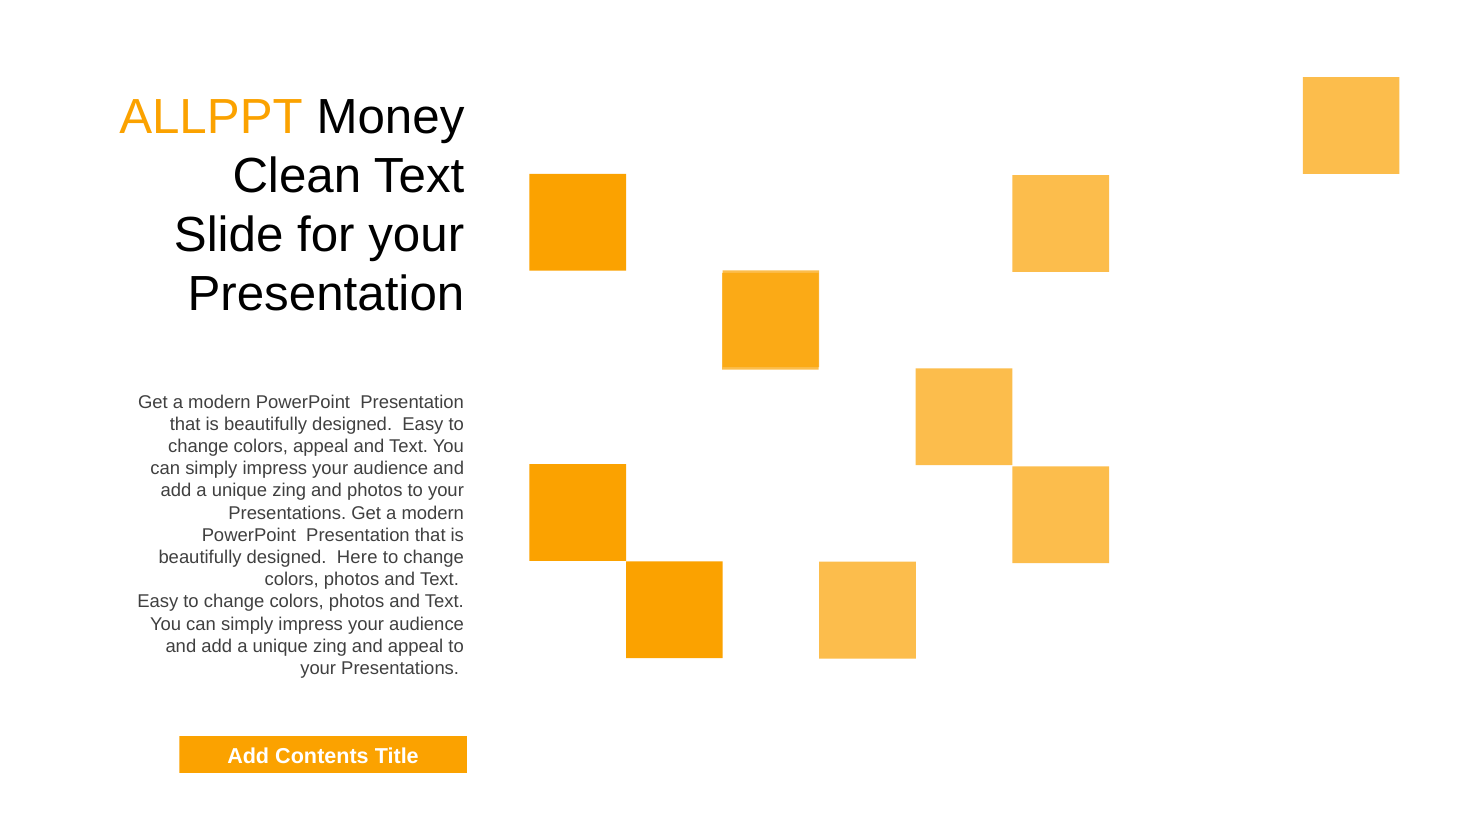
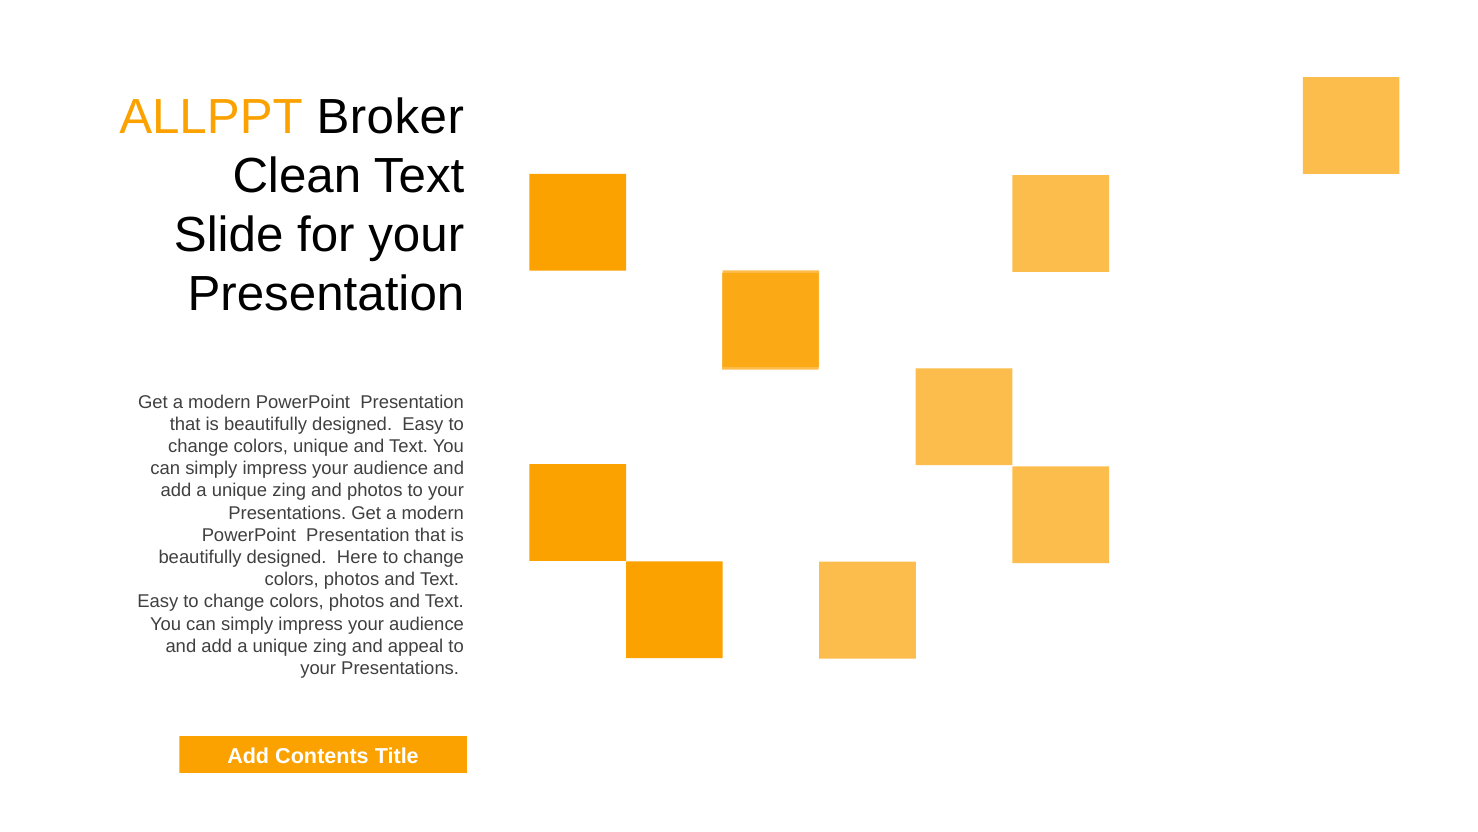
Money: Money -> Broker (390, 117)
colors appeal: appeal -> unique (321, 446)
